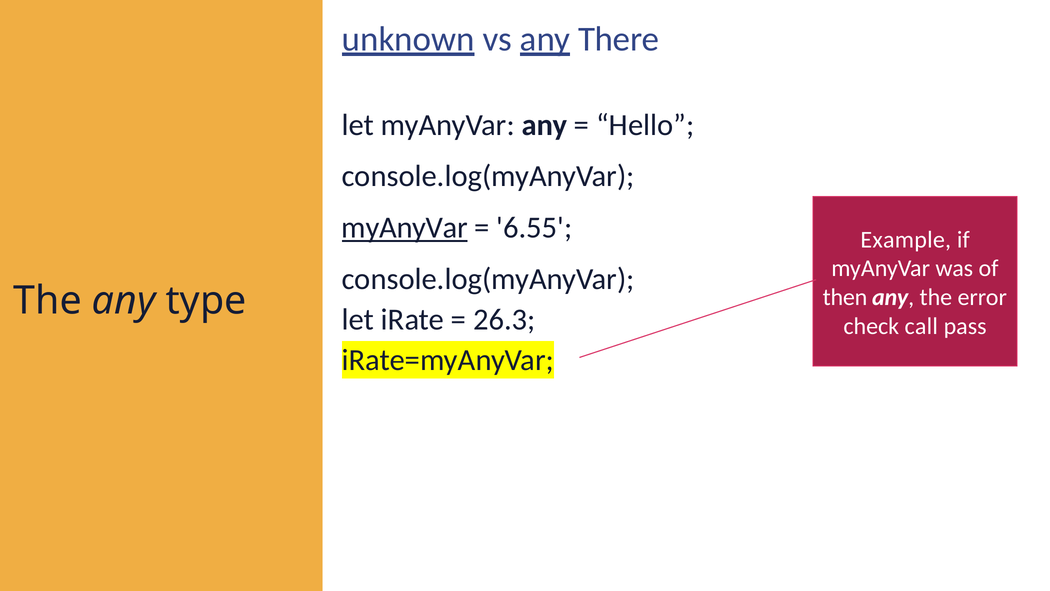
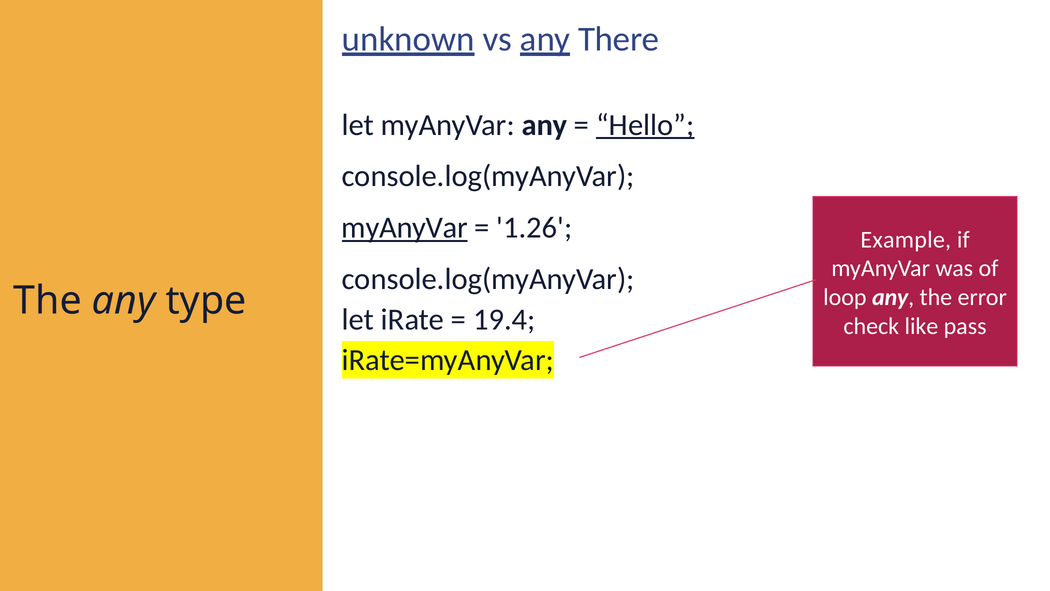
Hello underline: none -> present (645, 125)
6.55: 6.55 -> 1.26 (534, 228)
then: then -> loop (845, 297)
26.3: 26.3 -> 19.4 (504, 319)
call: call -> like (921, 326)
